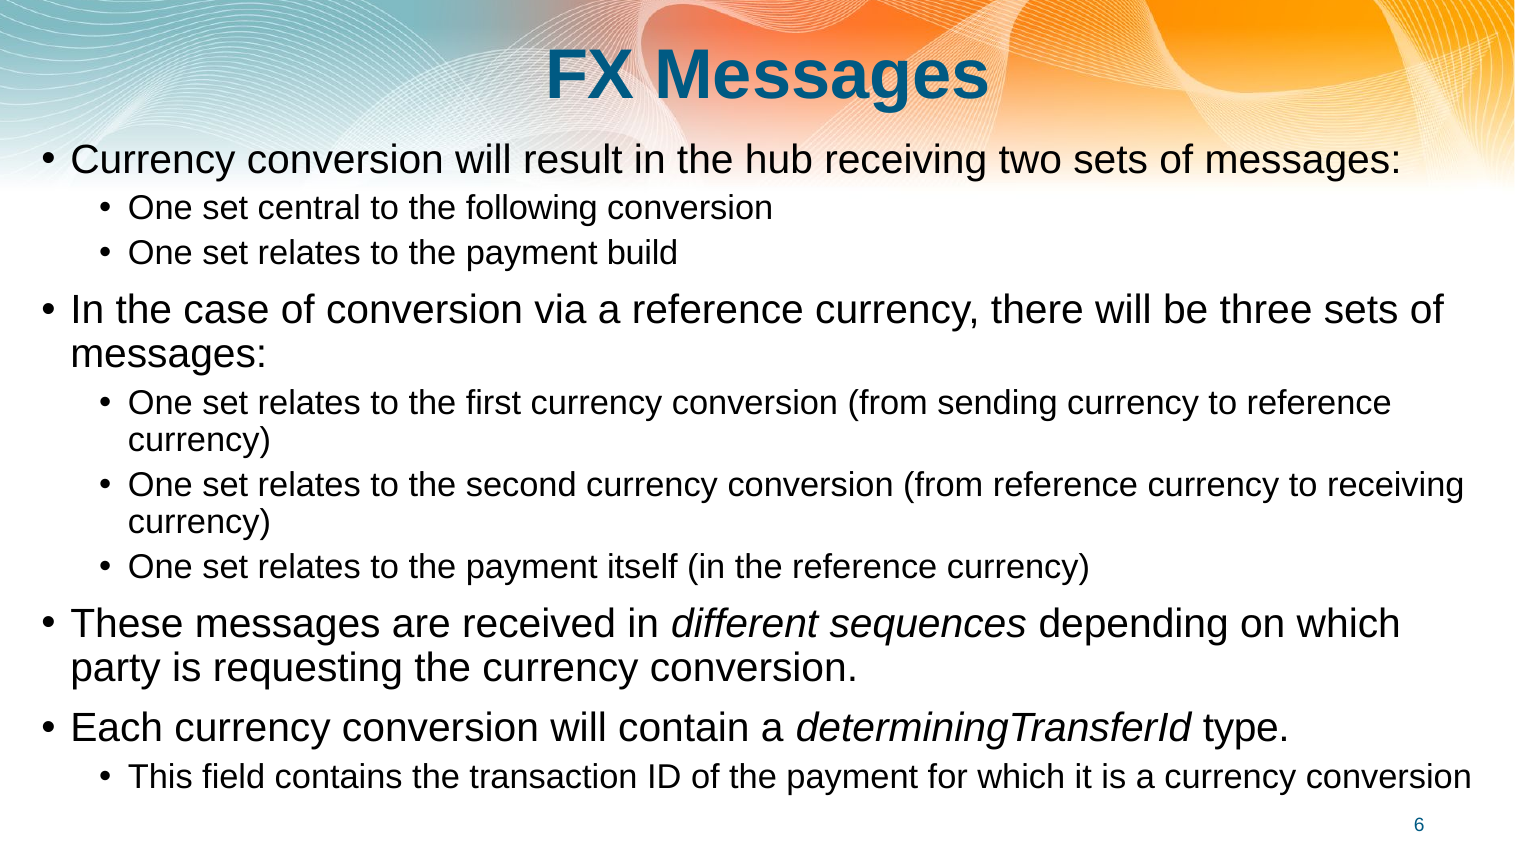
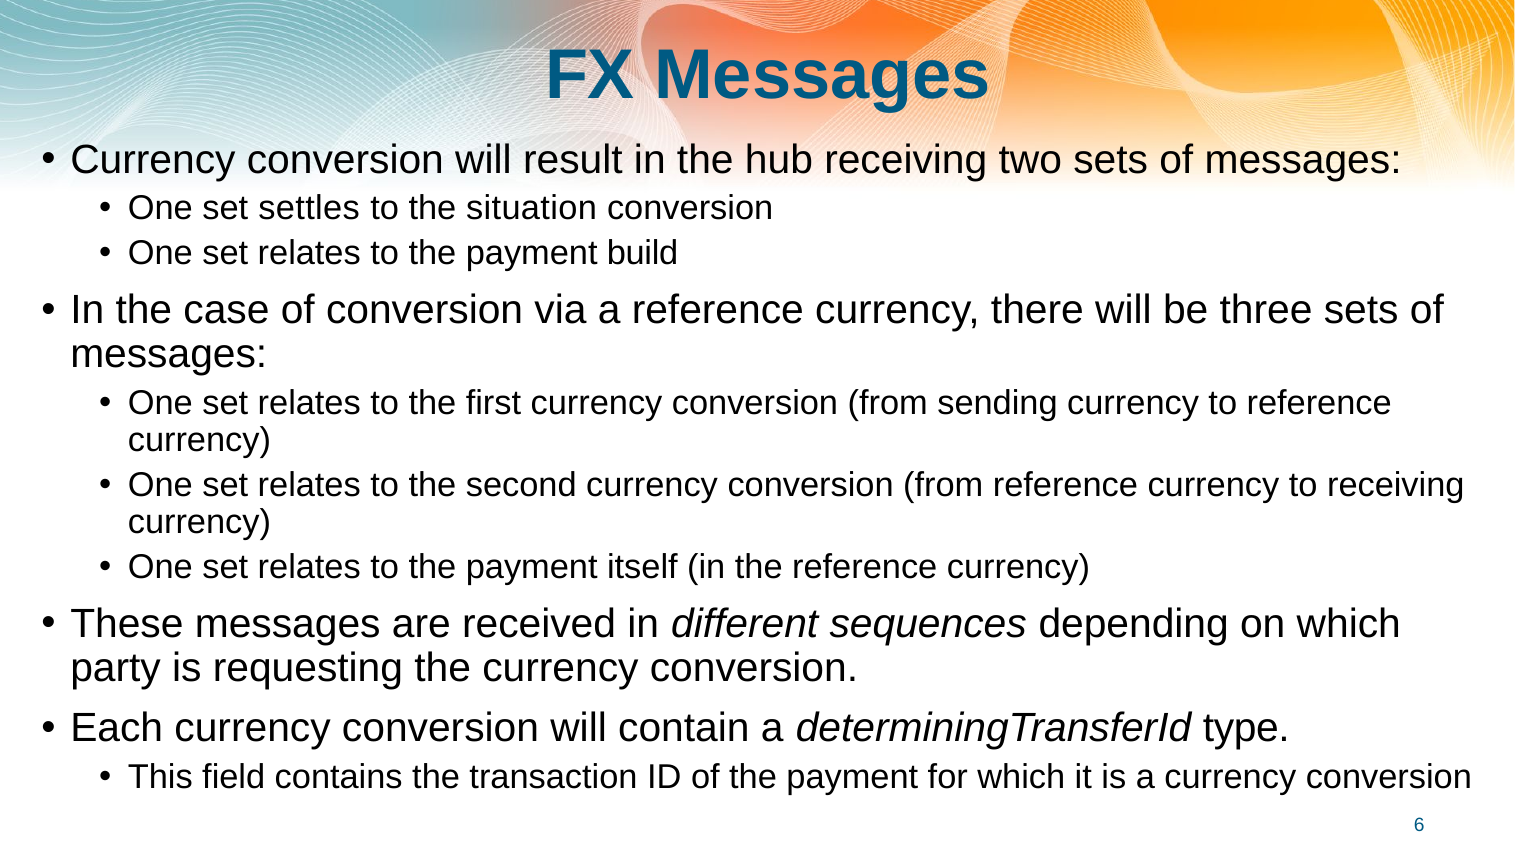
central: central -> settles (309, 208)
following: following -> situation (532, 208)
